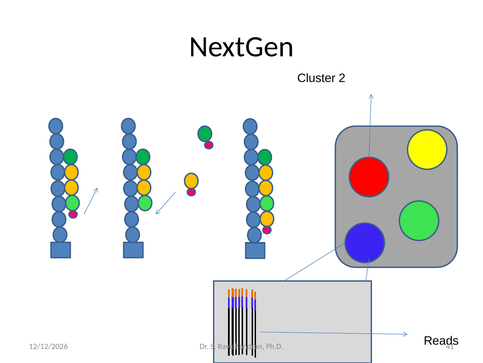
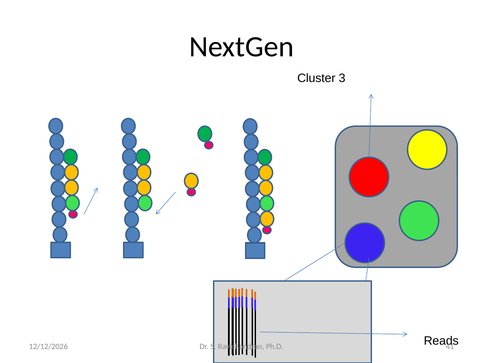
2: 2 -> 3 (342, 78)
